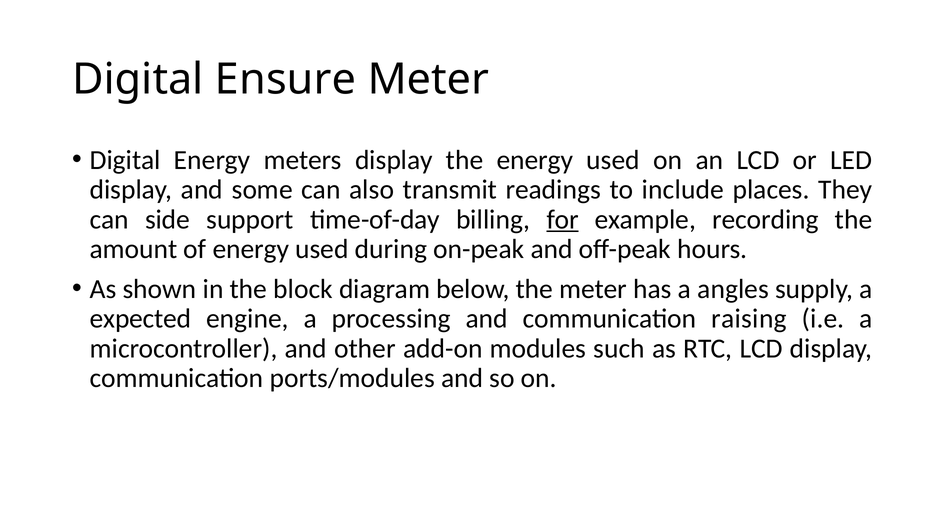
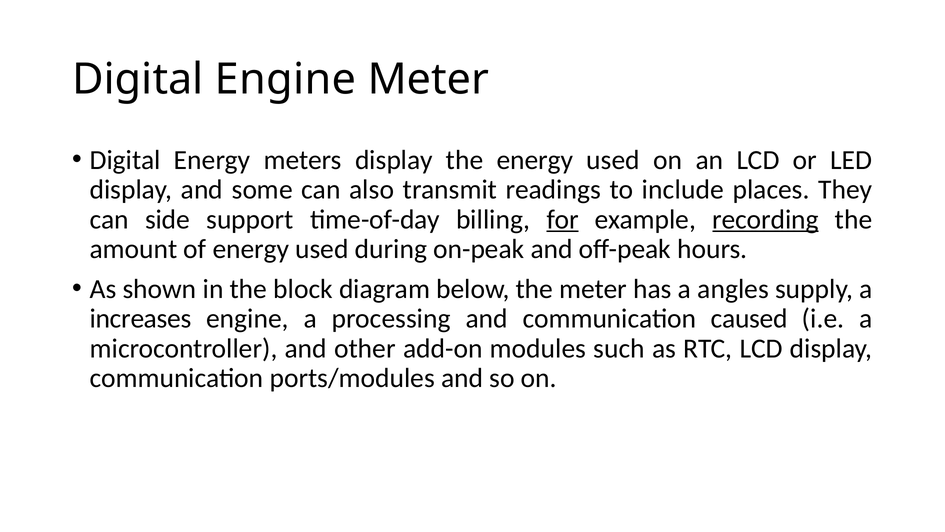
Digital Ensure: Ensure -> Engine (285, 79)
recording underline: none -> present (766, 219)
expected: expected -> increases (141, 318)
raising: raising -> caused (749, 318)
